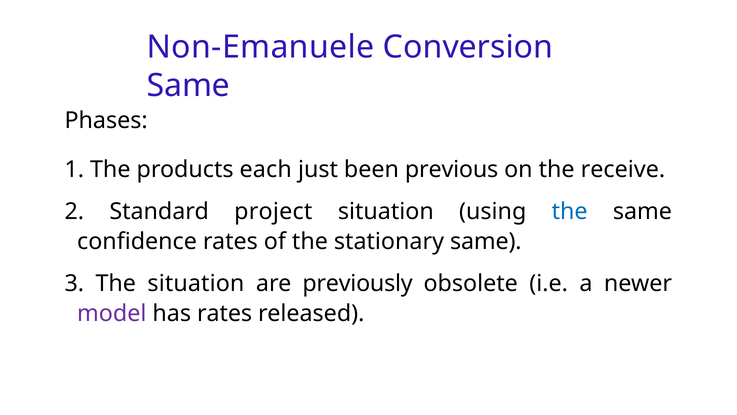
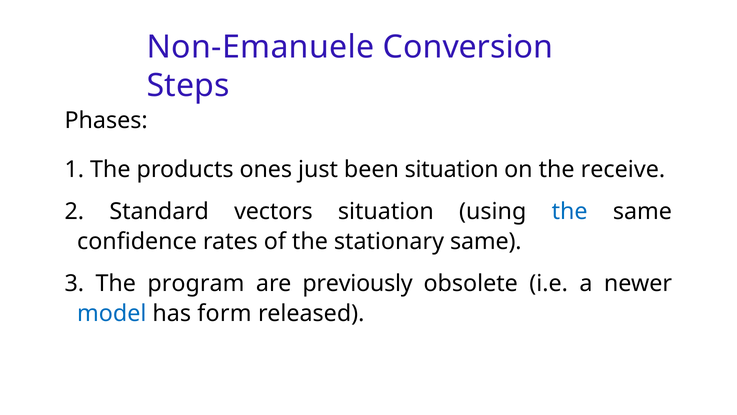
Same: Same -> Steps (188, 86)
each: each -> ones (266, 170)
been previous: previous -> situation (452, 170)
project: project -> vectors (273, 211)
The situation: situation -> program (196, 283)
model colour: purple -> blue (112, 313)
has rates: rates -> form (224, 313)
